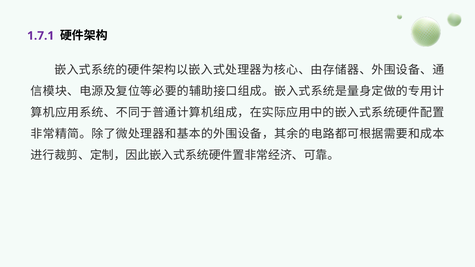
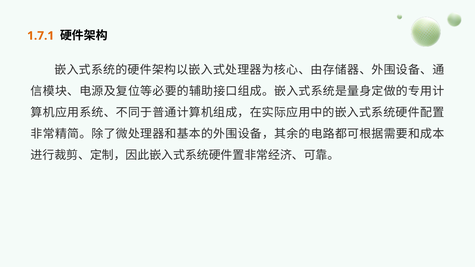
1.7.1 colour: purple -> orange (41, 36)
